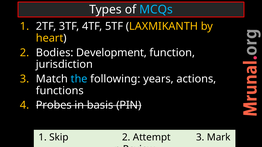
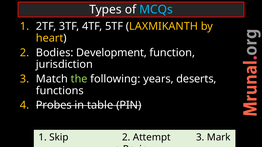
the colour: light blue -> light green (79, 79)
actions: actions -> deserts (196, 79)
basis: basis -> table (100, 105)
